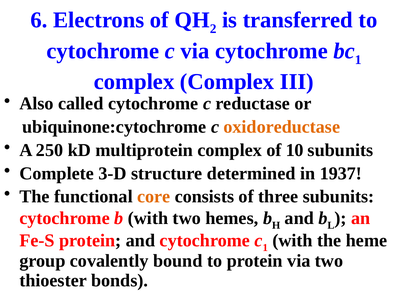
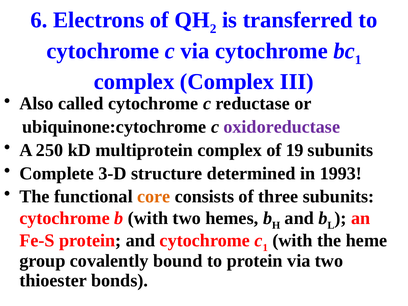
oxidoreductase colour: orange -> purple (282, 127)
10: 10 -> 19 (295, 150)
1937: 1937 -> 1993 (341, 173)
